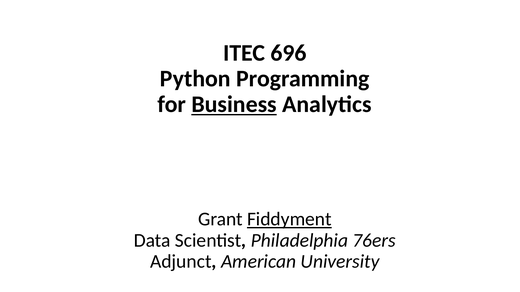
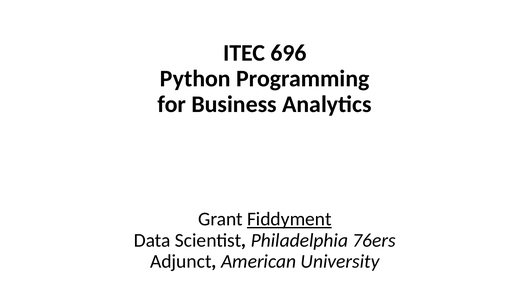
Business underline: present -> none (234, 105)
